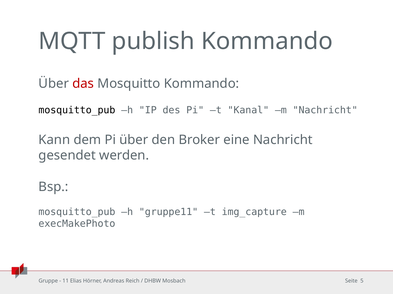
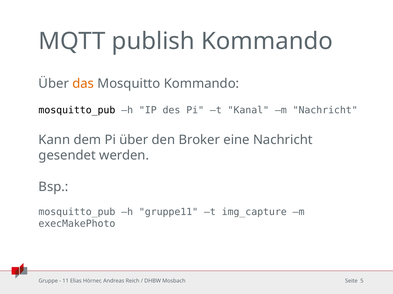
das colour: red -> orange (83, 84)
